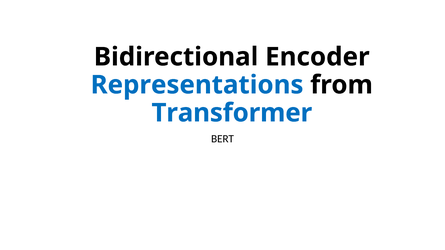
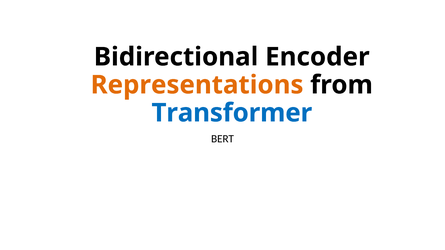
Representations colour: blue -> orange (197, 85)
